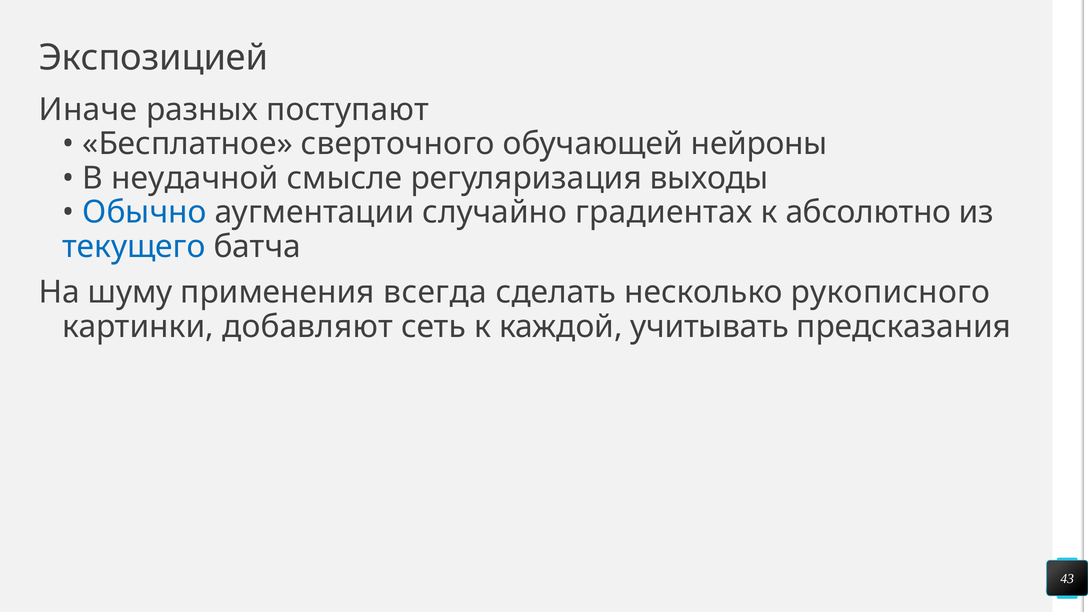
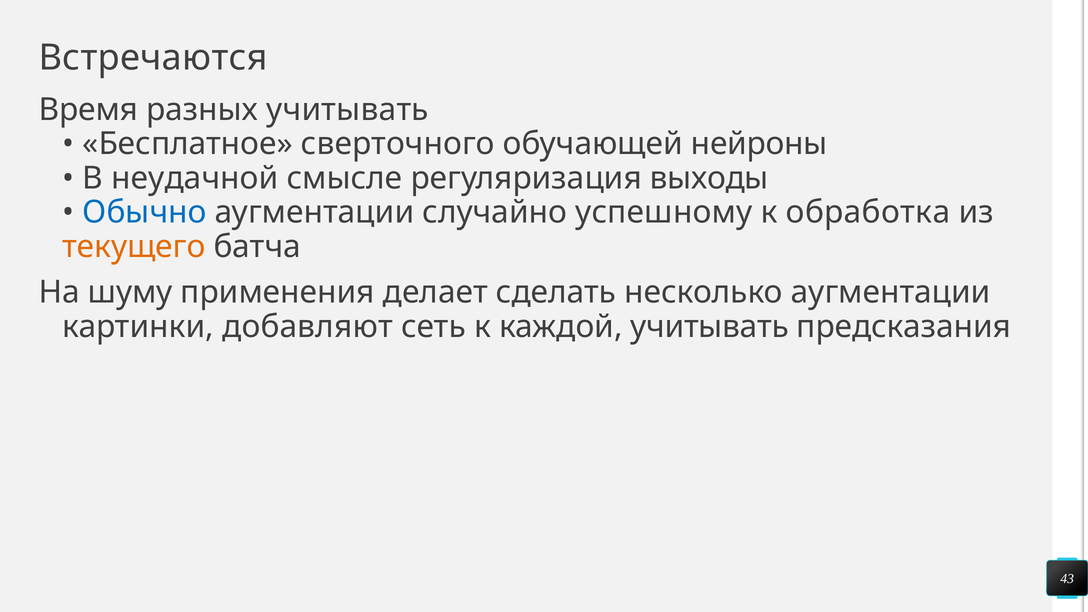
Экспозицией: Экспозицией -> Встречаются (153, 58)
Иначе: Иначе -> Время (88, 110)
разных поступают: поступают -> учитывать (348, 110)
градиентах: градиентах -> успешному (664, 213)
абсолютно: абсолютно -> обработка (868, 213)
текущего colour: blue -> orange (134, 247)
всегда: всегда -> делает (435, 292)
несколько рукописного: рукописного -> аугментации (891, 292)
